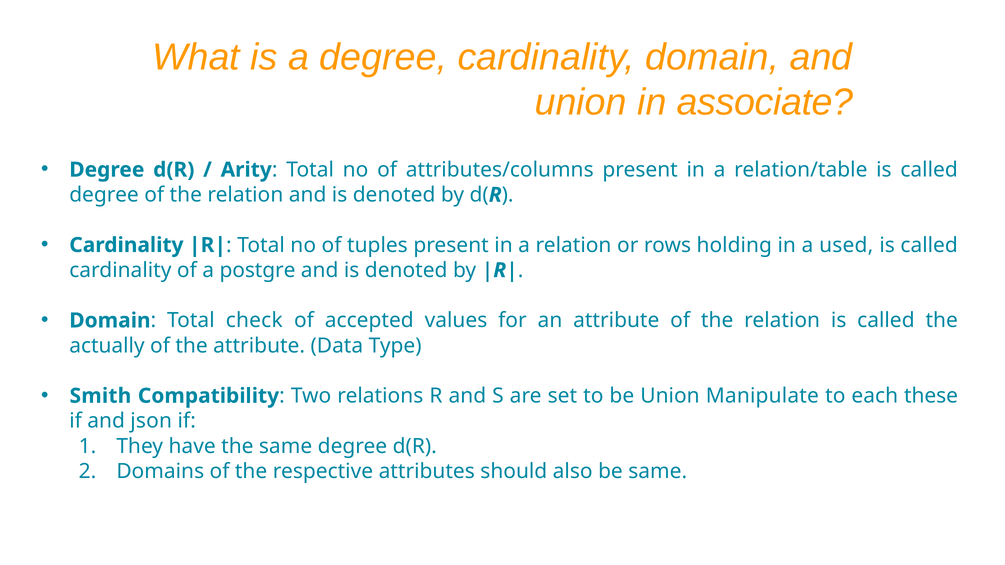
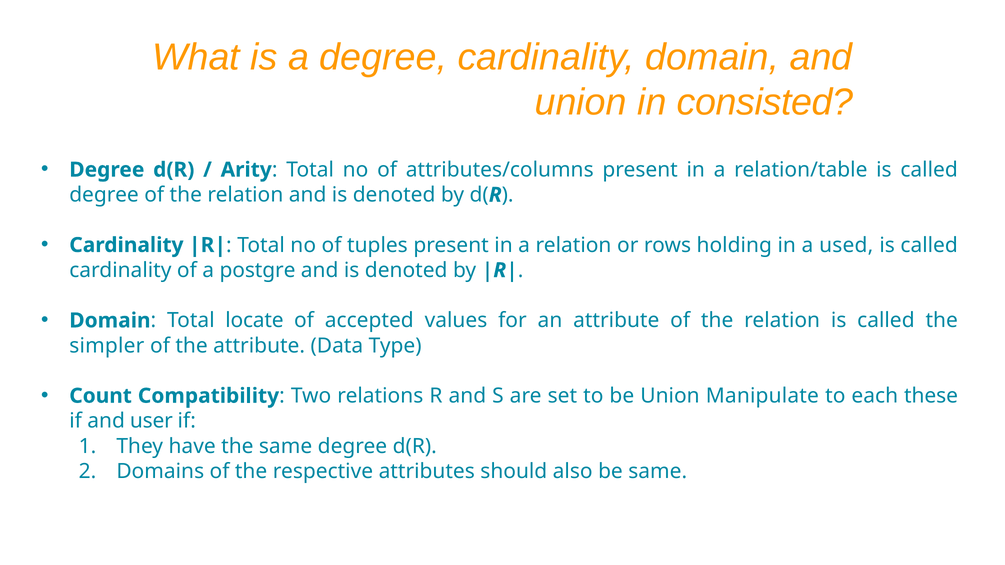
associate: associate -> consisted (765, 103)
check: check -> locate (254, 321)
actually: actually -> simpler (107, 346)
Smith: Smith -> Count (101, 396)
json: json -> user (151, 421)
